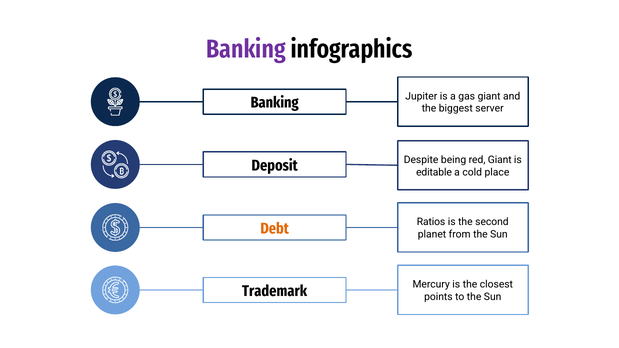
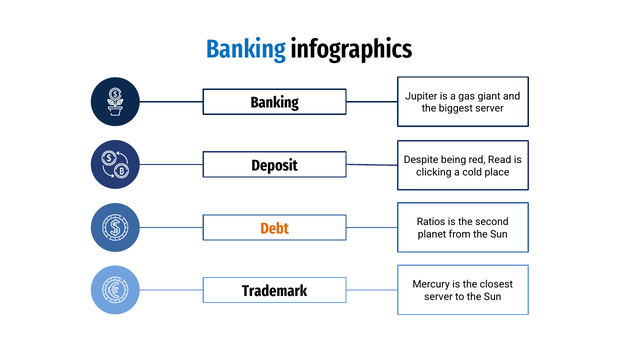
Banking colour: purple -> blue (246, 49)
red Giant: Giant -> Read (500, 160)
editable: editable -> clicking (434, 172)
points: points -> server (438, 297)
